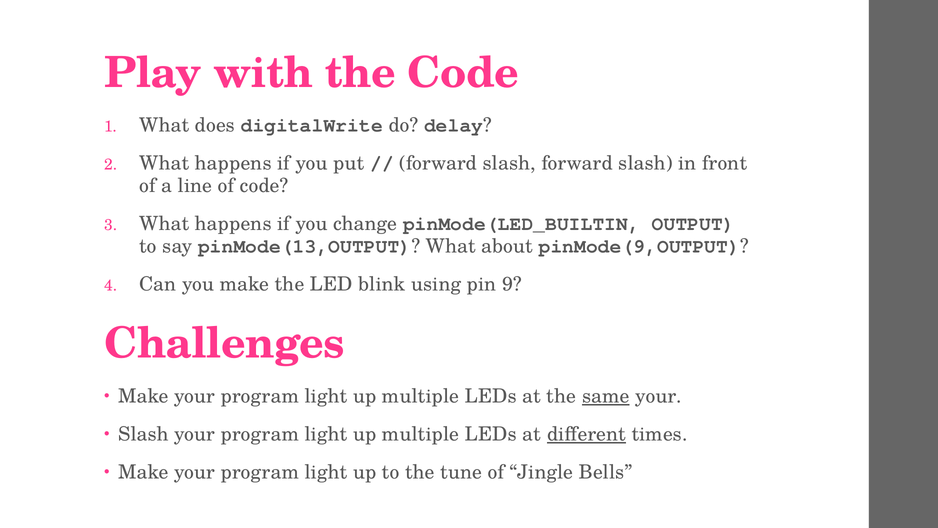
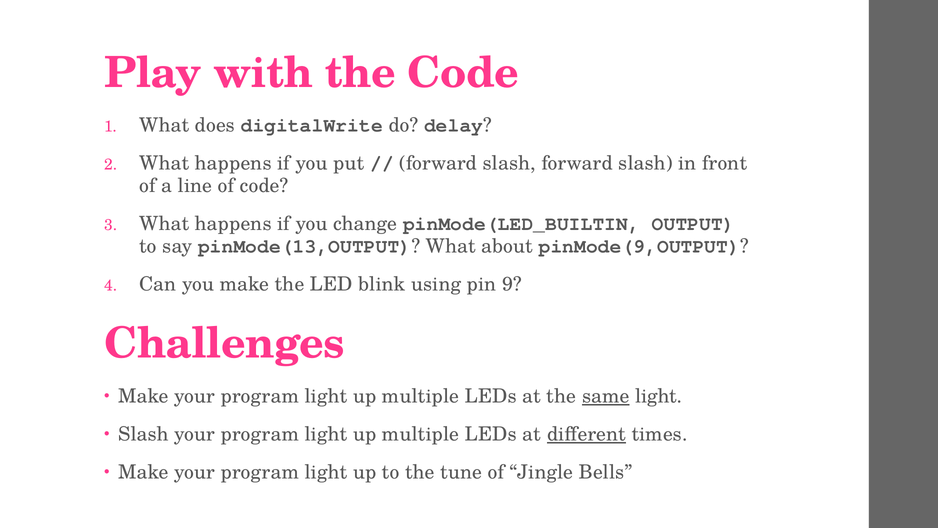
same your: your -> light (659, 396)
